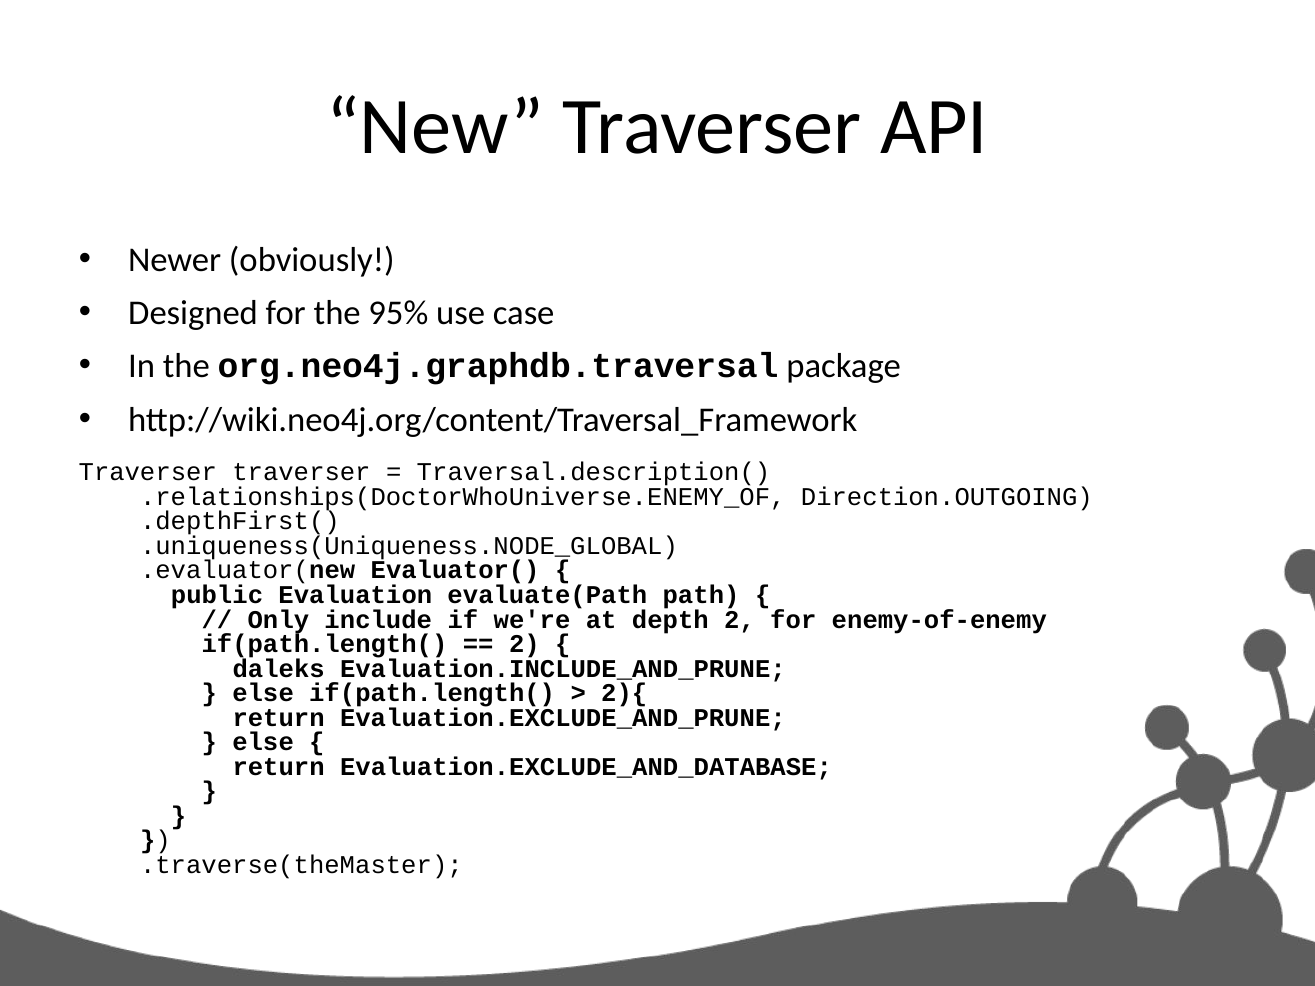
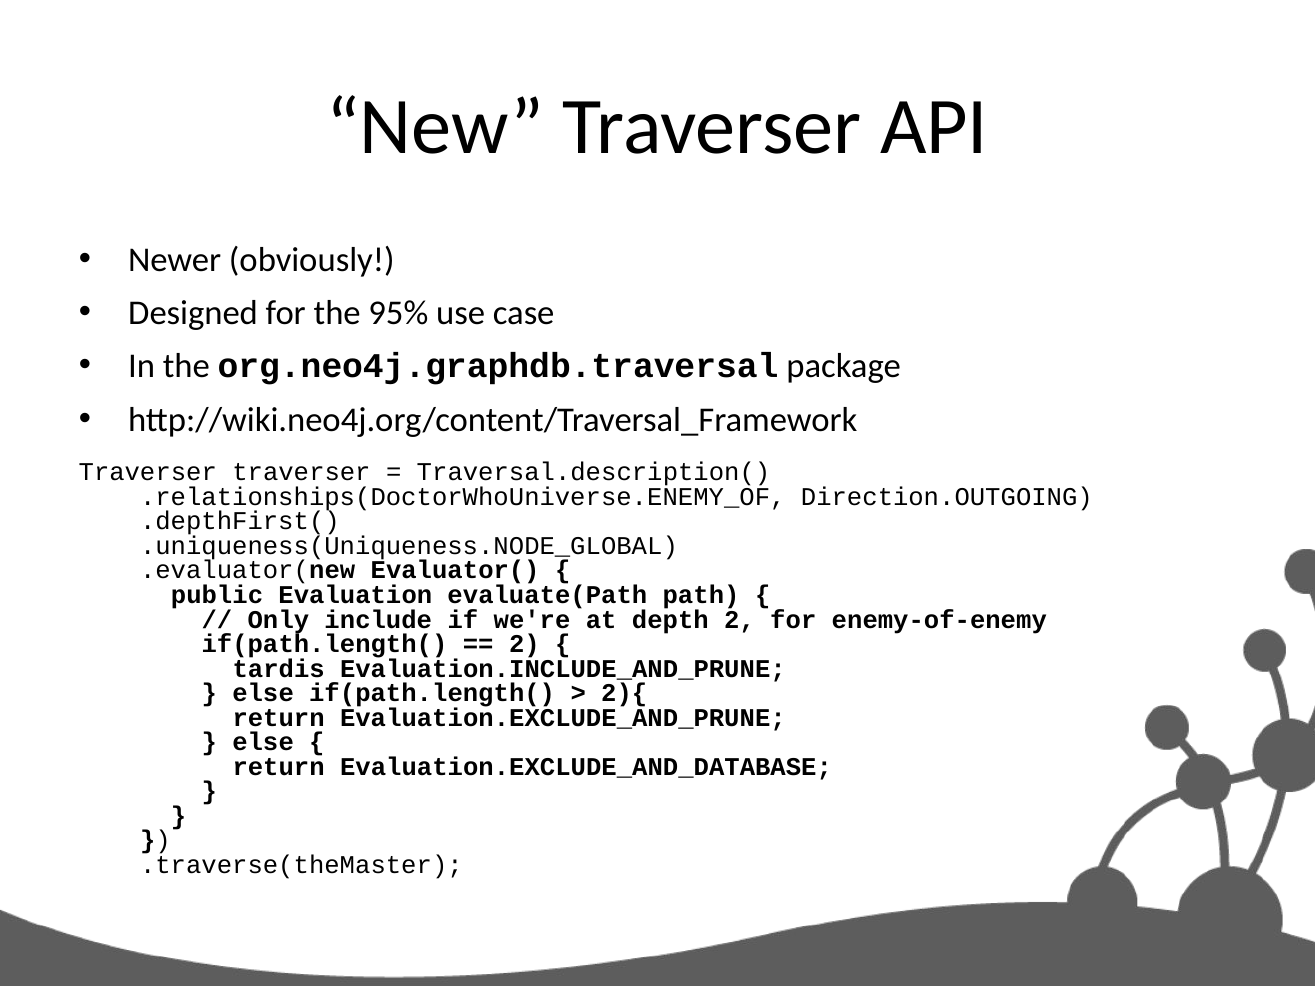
daleks: daleks -> tardis (279, 669)
